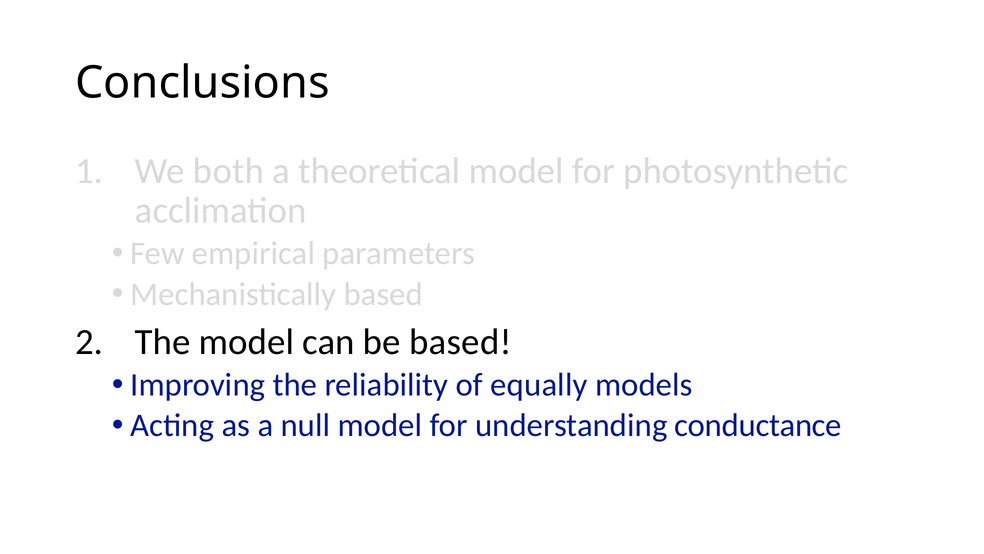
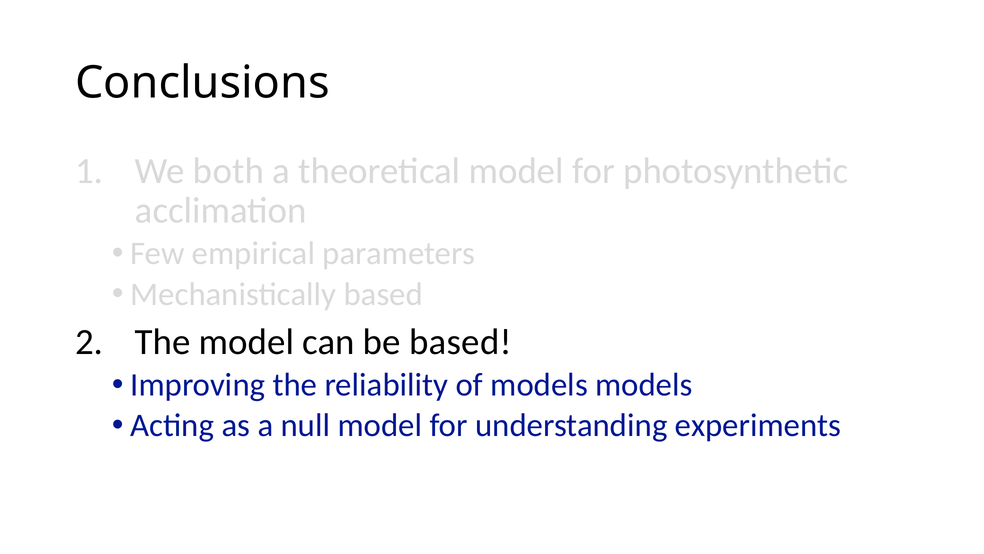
of equally: equally -> models (539, 385)
conductance: conductance -> experiments (758, 425)
